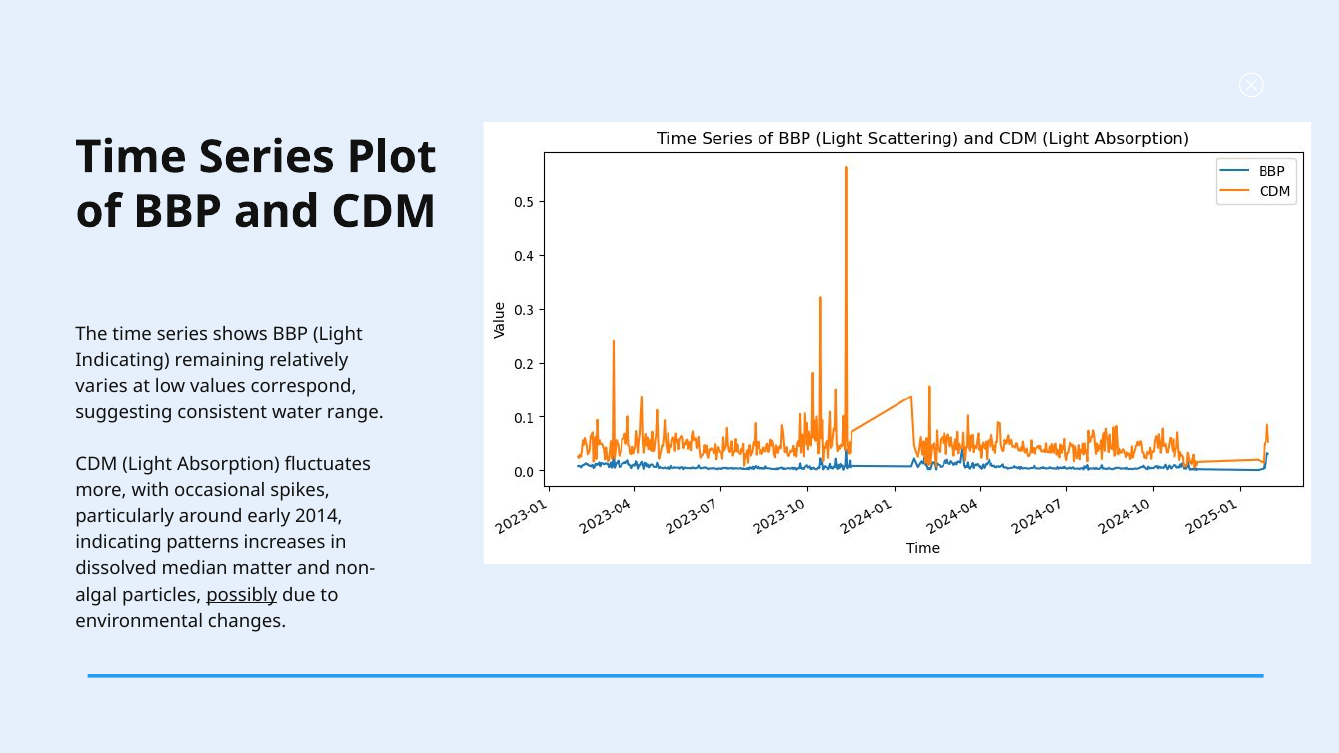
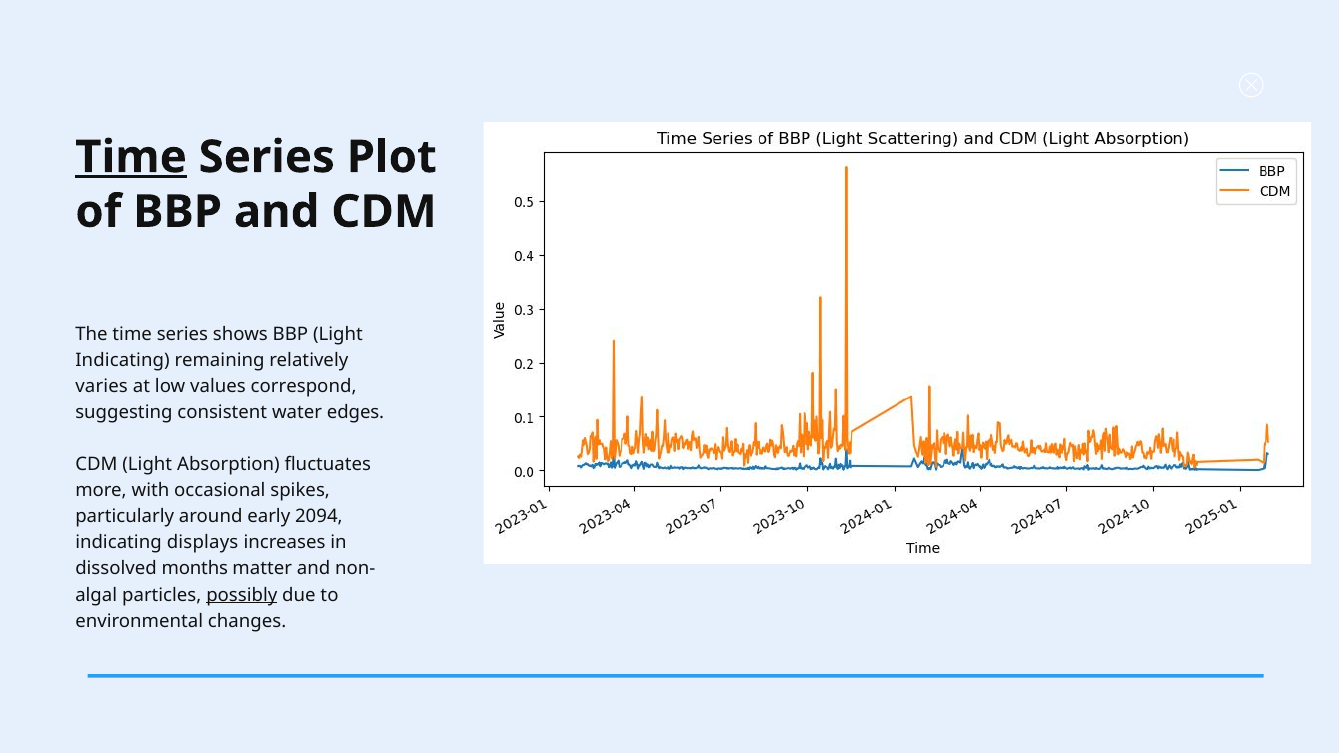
Time underline: none -> present (131, 157)
range: range -> edges (356, 413)
2014: 2014 -> 2094 (319, 517)
patterns: patterns -> displays (203, 543)
median: median -> months (195, 569)
